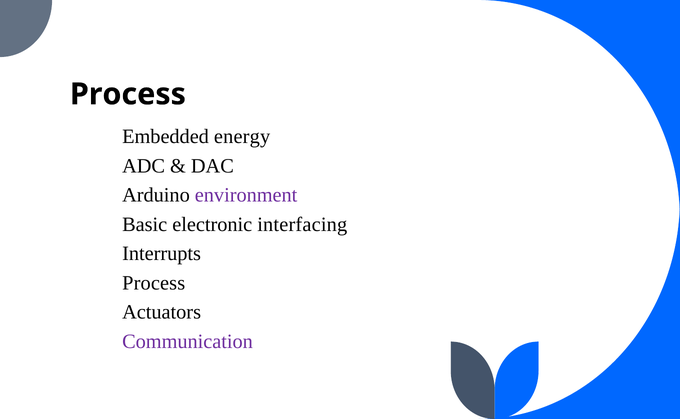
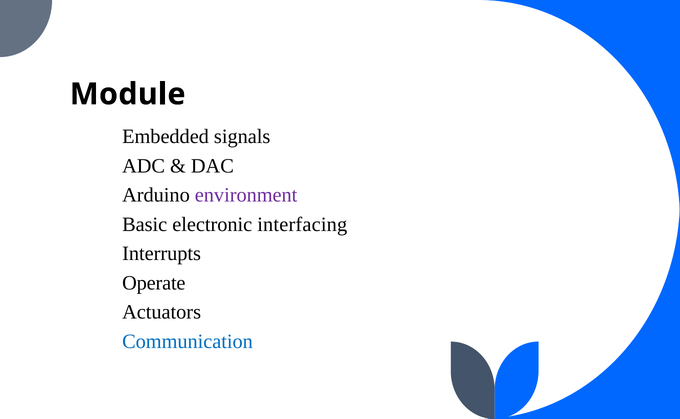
Process: Process -> Module (128, 94)
energy: energy -> signals (242, 137)
Process: Process -> Operate (154, 283)
Communication colour: purple -> blue (188, 341)
